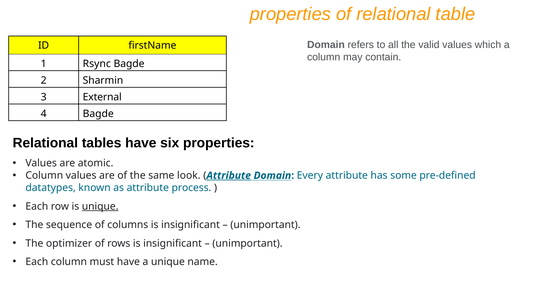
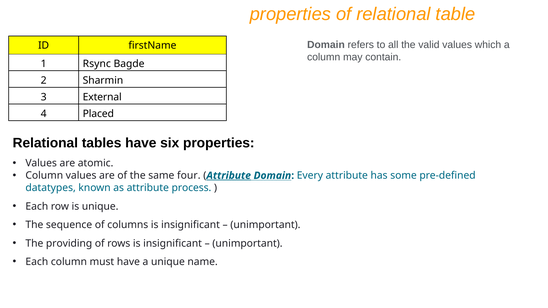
4 Bagde: Bagde -> Placed (98, 114)
look: look -> four (189, 176)
unique underline: present -> none (100, 207)
optimizer: optimizer -> providing (69, 243)
